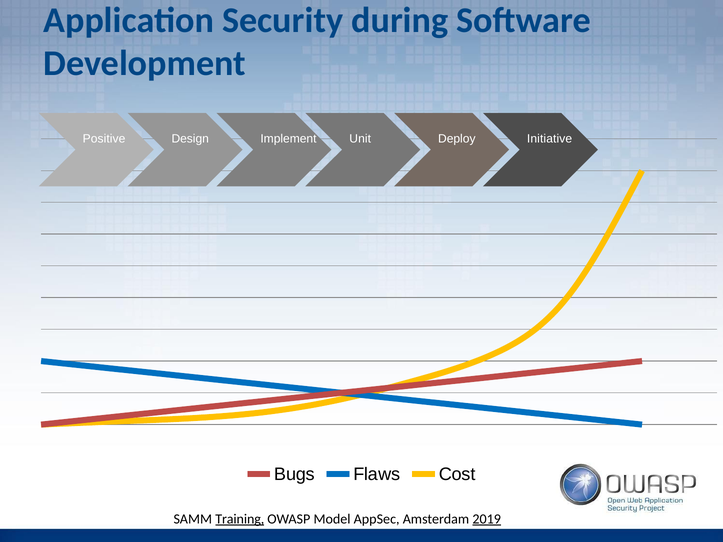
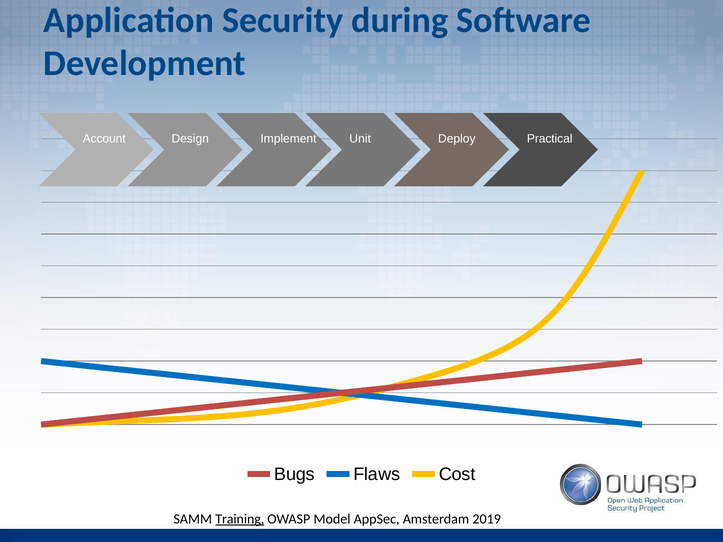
Positive: Positive -> Account (104, 139)
Initiative: Initiative -> Practical (550, 139)
2019 underline: present -> none (487, 519)
